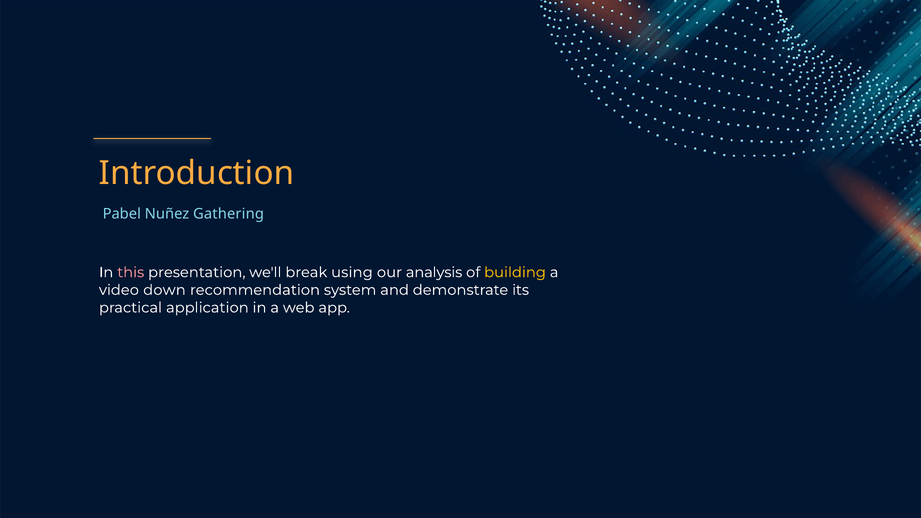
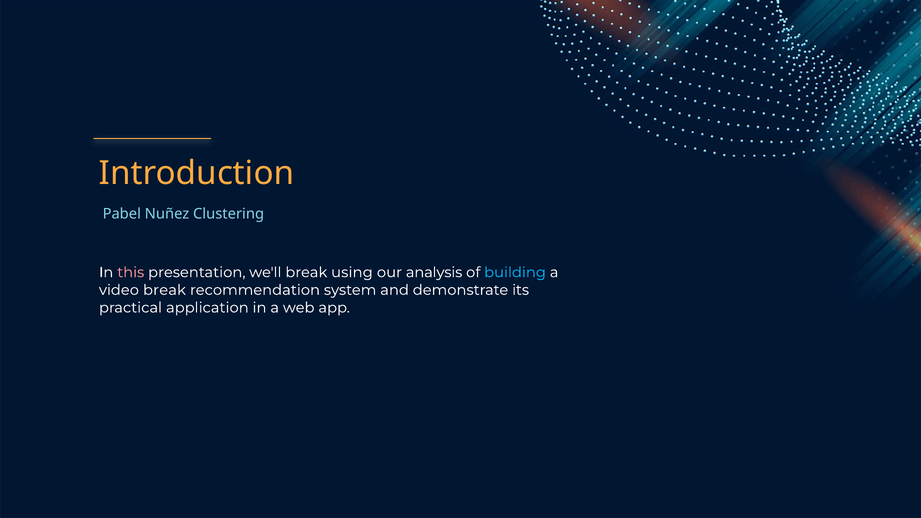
Gathering: Gathering -> Clustering (229, 214)
building colour: yellow -> light blue (515, 272)
video down: down -> break (164, 290)
